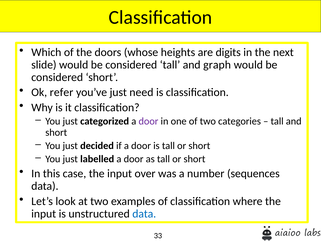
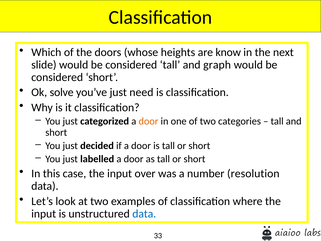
digits: digits -> know (228, 52)
refer: refer -> solve (62, 92)
door colour: purple -> orange (148, 121)
sequences: sequences -> resolution (253, 173)
